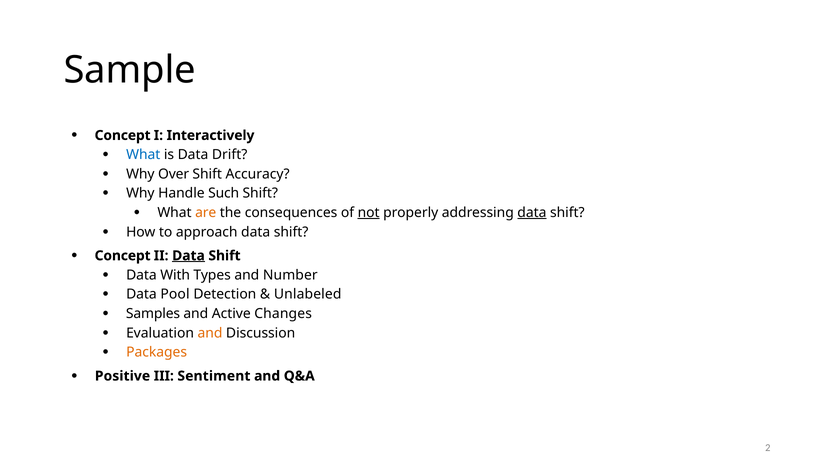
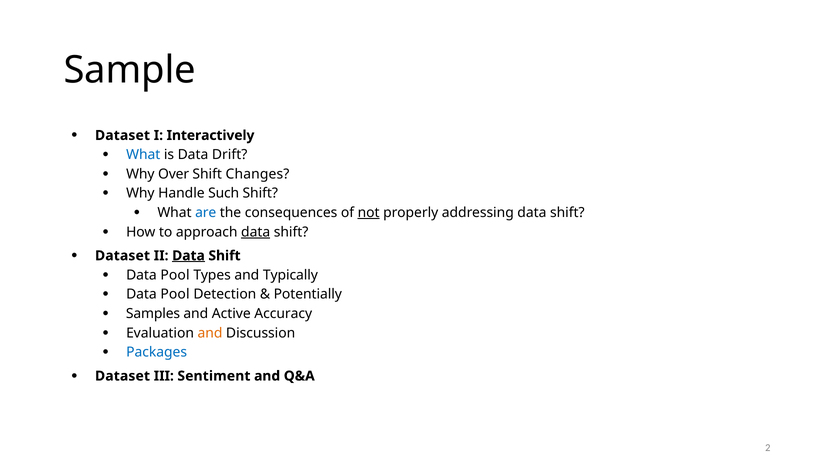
Concept: Concept -> Dataset (122, 135)
Accuracy: Accuracy -> Changes (258, 174)
are colour: orange -> blue (206, 213)
data underline: present -> none (532, 213)
data underline: none -> present (256, 232)
Concept: Concept -> Dataset (122, 256)
With: With -> Pool (175, 275)
Number: Number -> Typically (290, 275)
Unlabeled: Unlabeled -> Potentially (308, 294)
Changes: Changes -> Accuracy (283, 314)
Packages colour: orange -> blue (157, 352)
Positive: Positive -> Dataset (122, 376)
